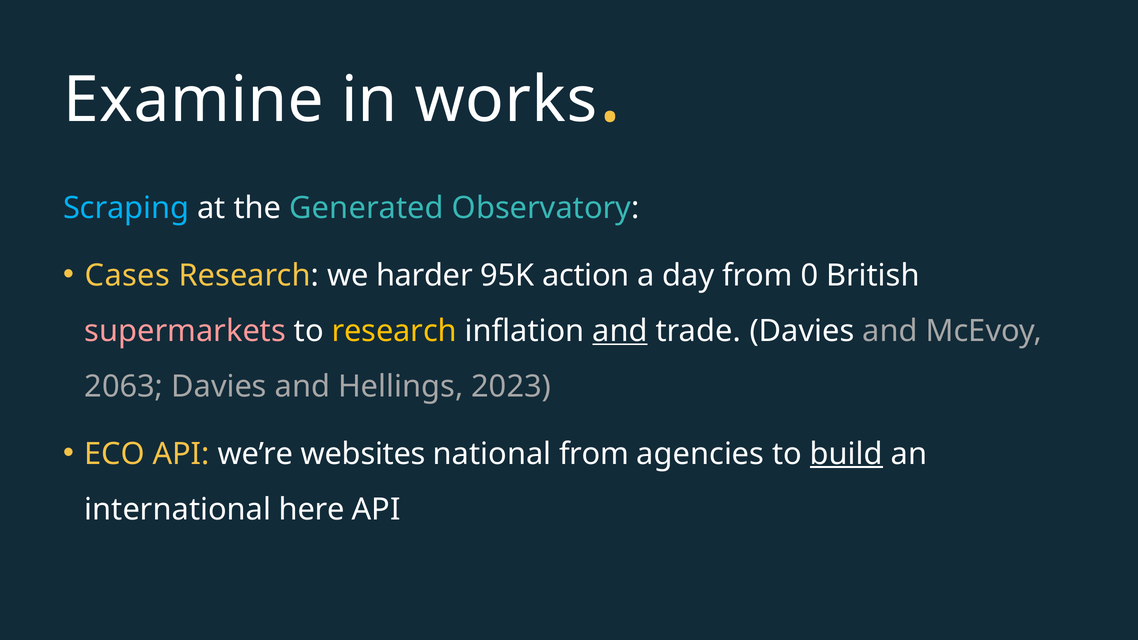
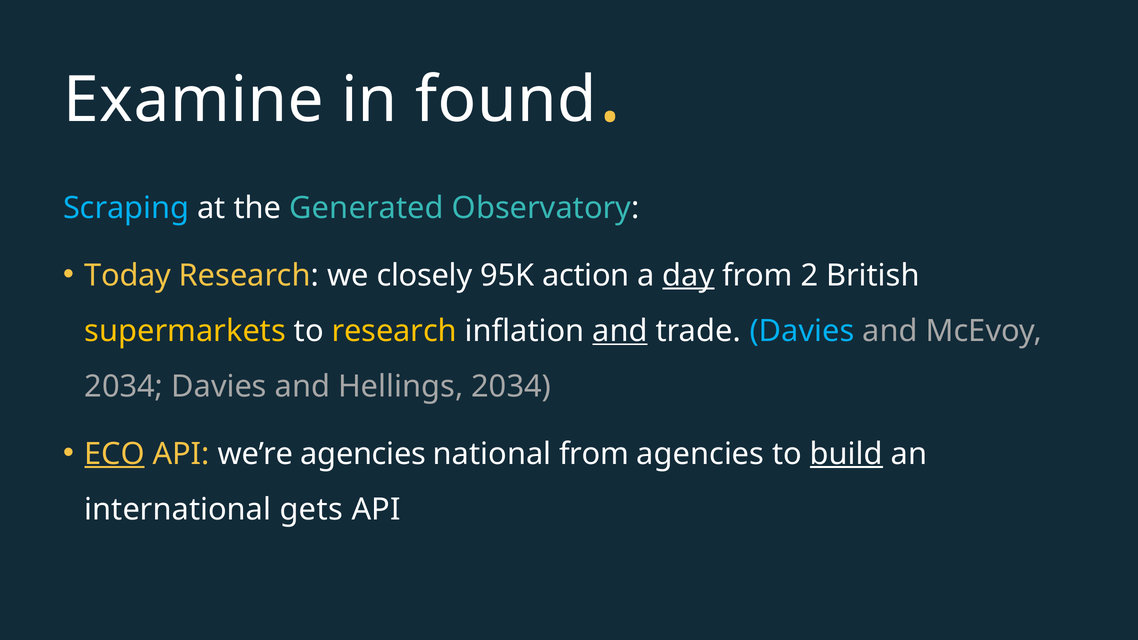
works: works -> found (506, 100)
Cases: Cases -> Today (128, 275)
harder: harder -> closely (424, 275)
day underline: none -> present (688, 275)
0: 0 -> 2 (809, 275)
supermarkets colour: pink -> yellow (185, 331)
Davies colour: white -> light blue (802, 331)
2063: 2063 -> 2034 (124, 387)
Hellings 2023: 2023 -> 2034 (511, 387)
ECO underline: none -> present (115, 454)
we’re websites: websites -> agencies (363, 454)
here: here -> gets (311, 510)
